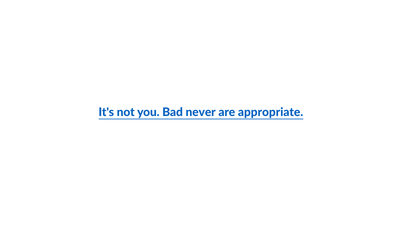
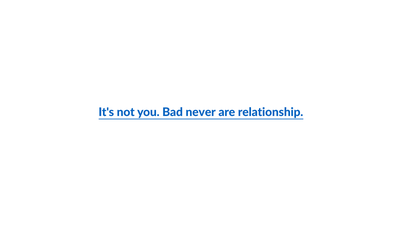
appropriate: appropriate -> relationship (271, 112)
